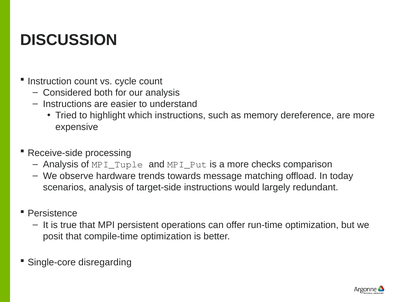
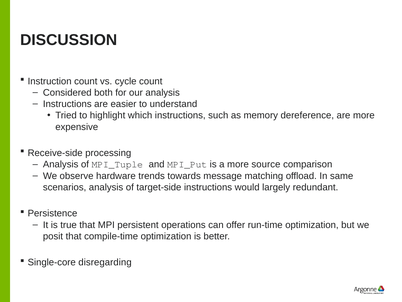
checks: checks -> source (266, 164)
today: today -> same (342, 176)
